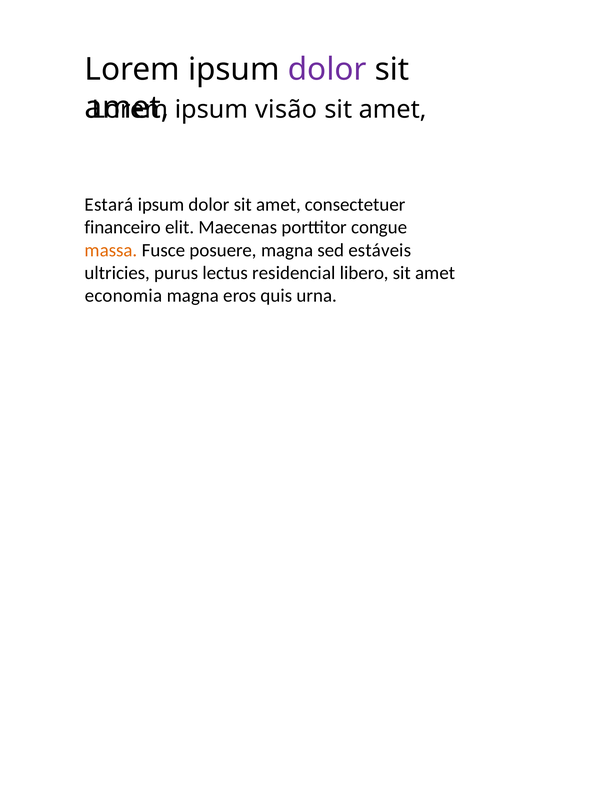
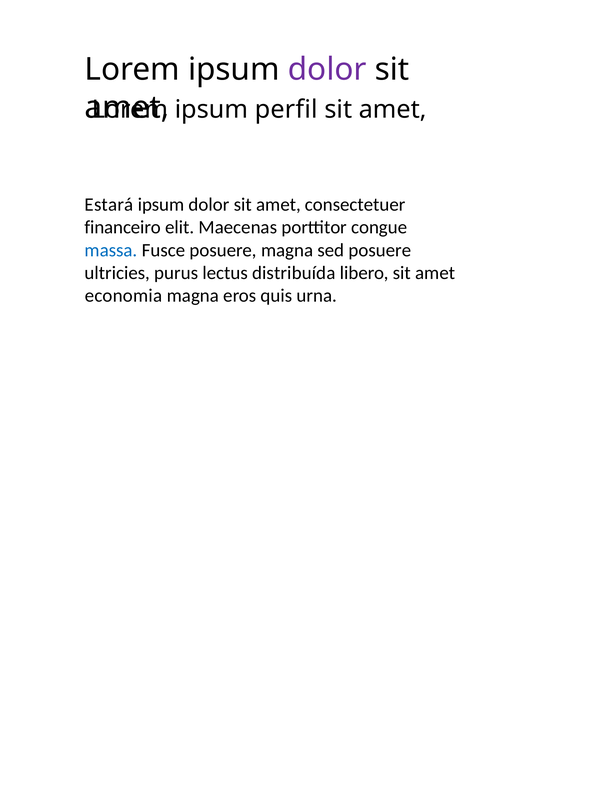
visão: visão -> perfil (286, 109)
massa colour: orange -> blue (111, 250)
sed estáveis: estáveis -> posuere (380, 250)
residencial: residencial -> distribuída (294, 273)
